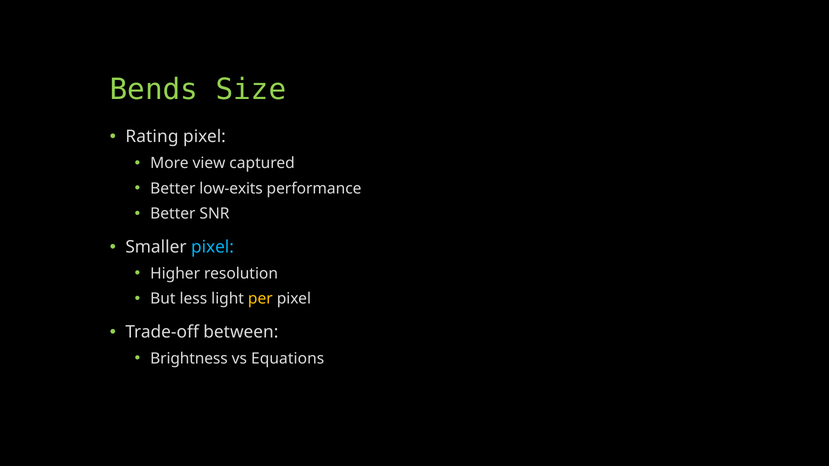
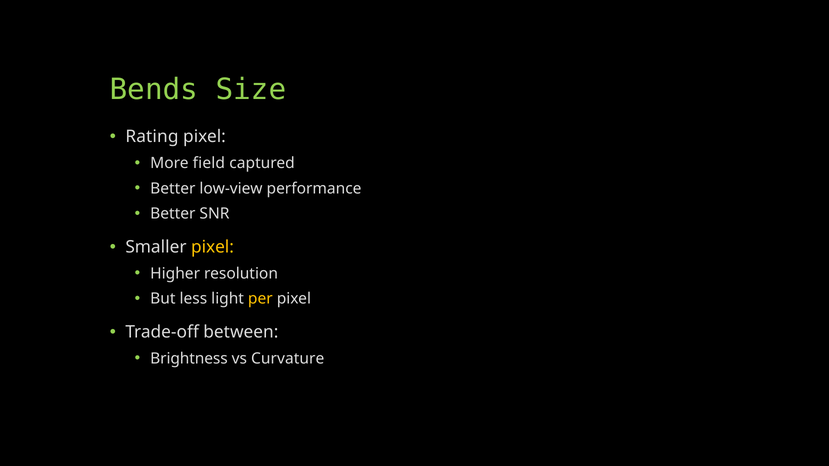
view: view -> field (209, 163)
low-exits: low-exits -> low-view (231, 189)
pixel colour: light blue -> yellow (212, 247)
Equations: Equations -> Curvature (288, 359)
